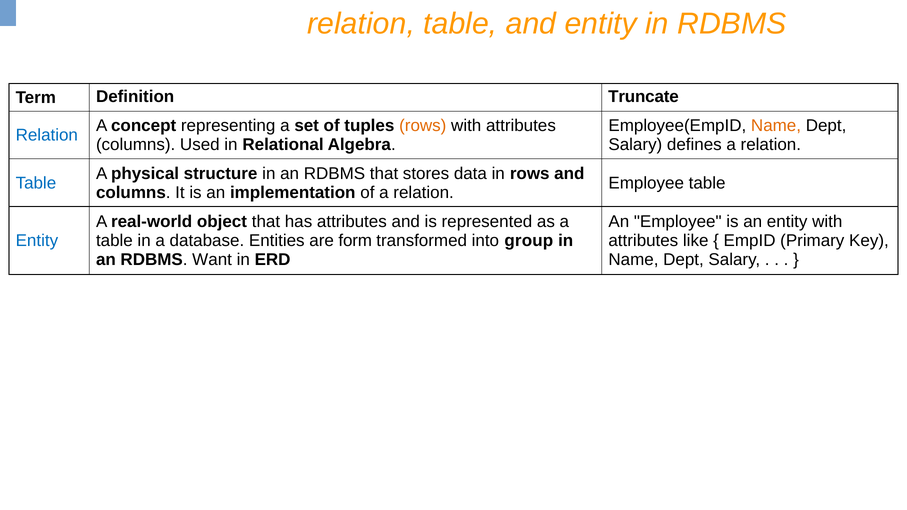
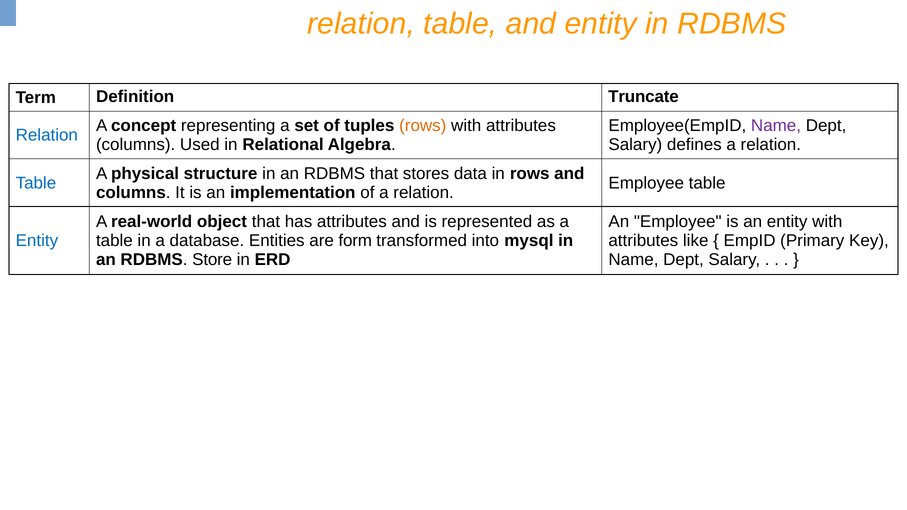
Name colour: orange -> purple (776, 126)
group: group -> mysql (529, 241)
Want: Want -> Store (212, 260)
